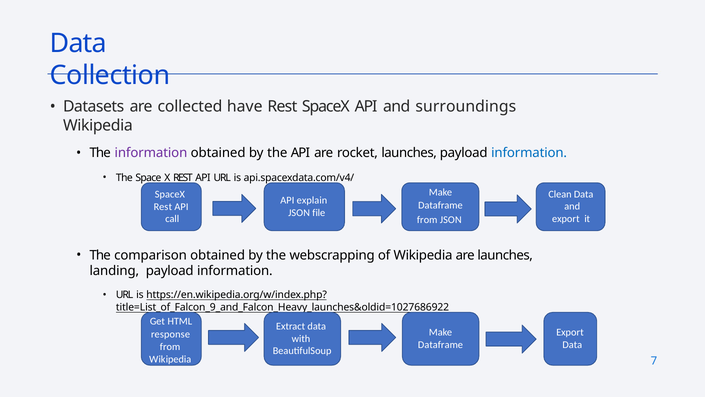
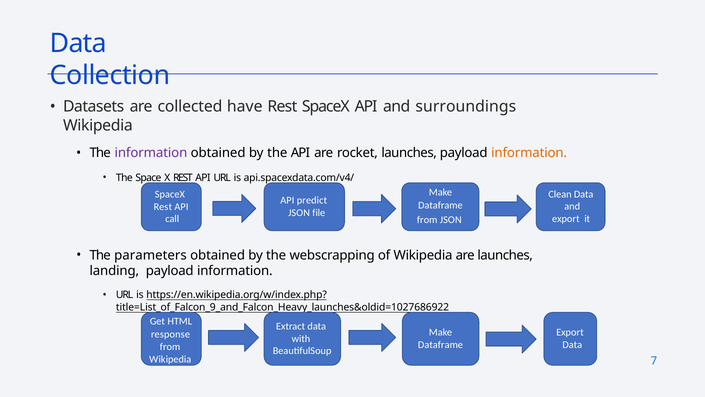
information colour: blue -> orange (529, 153)
explain: explain -> predict (312, 200)
comparison: comparison -> parameters (150, 255)
